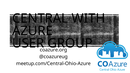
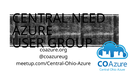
WITH: WITH -> NEED (88, 18)
